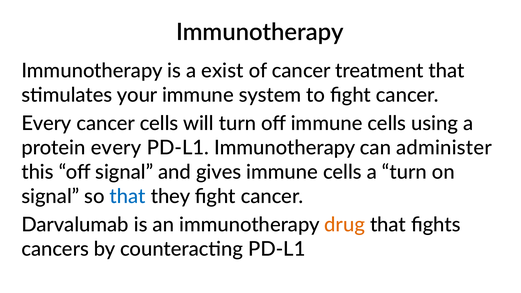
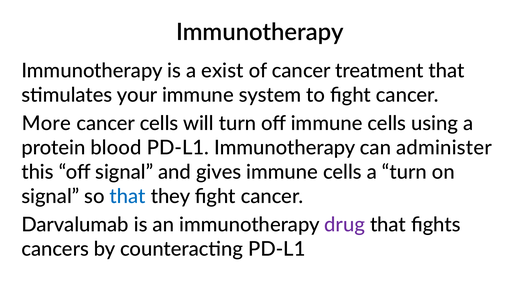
Every: Every -> More (46, 124)
protein every: every -> blood (116, 148)
drug colour: orange -> purple (345, 225)
